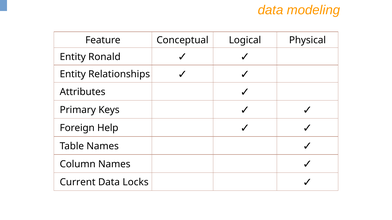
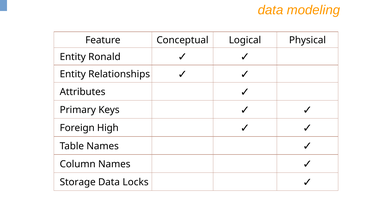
Help: Help -> High (108, 128)
Current: Current -> Storage (78, 183)
